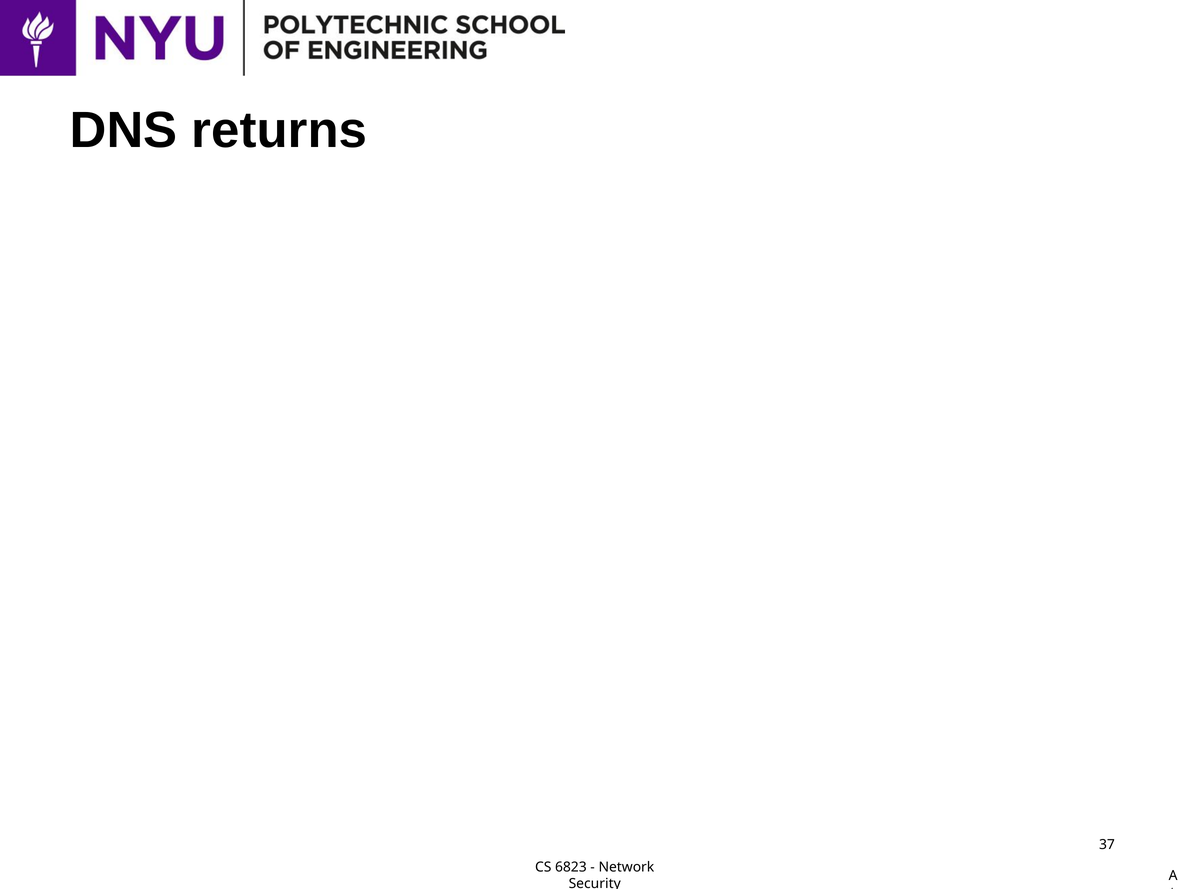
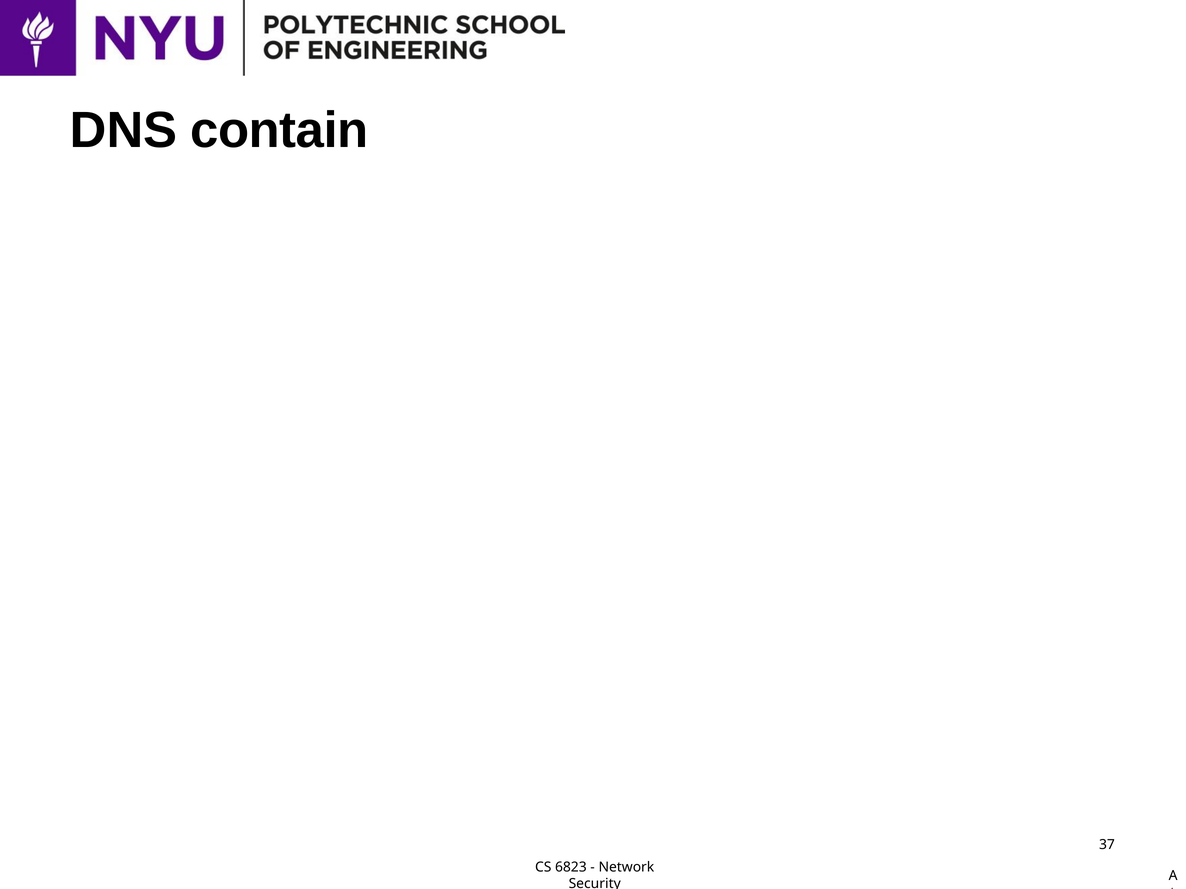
DNS returns: returns -> contain (279, 130)
